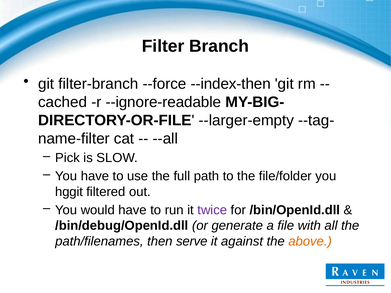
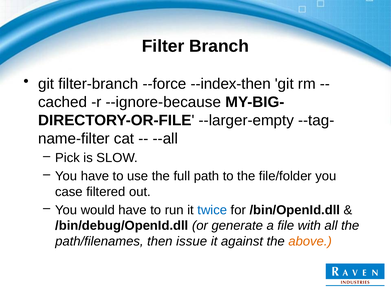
--ignore-readable: --ignore-readable -> --ignore-because (163, 102)
hggit: hggit -> case (69, 192)
twice colour: purple -> blue (212, 210)
serve: serve -> issue (192, 241)
